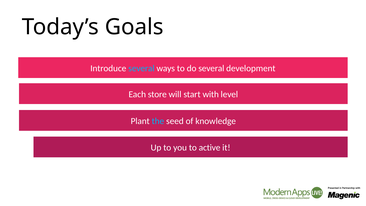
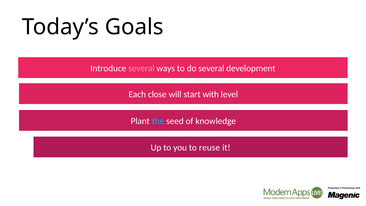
several colour: light blue -> pink (141, 68)
store: store -> close (157, 94)
active: active -> reuse (209, 148)
